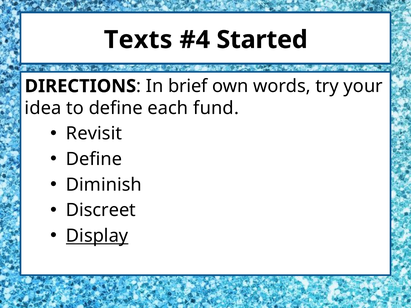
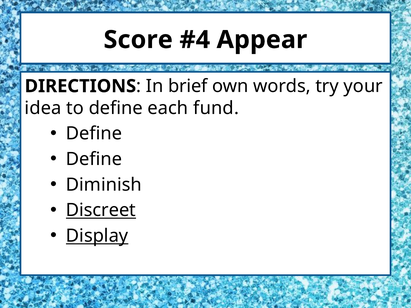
Texts: Texts -> Score (138, 40)
Started: Started -> Appear (262, 40)
Revisit: Revisit -> Define (94, 134)
Discreet underline: none -> present (101, 210)
